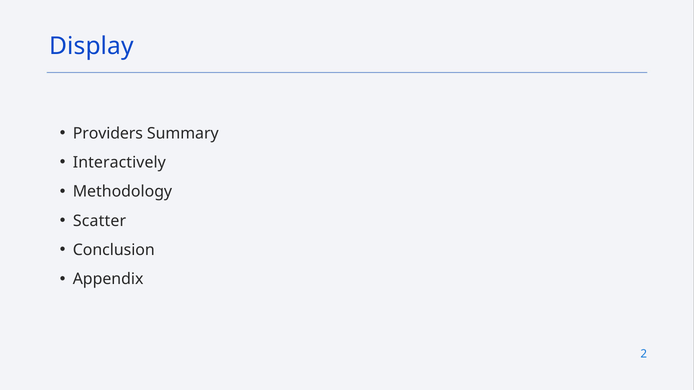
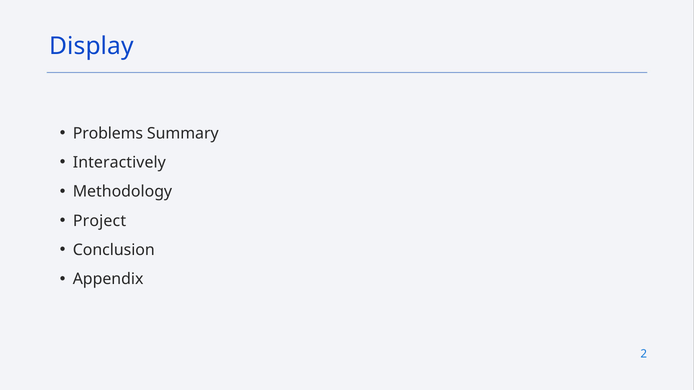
Providers: Providers -> Problems (108, 134)
Scatter: Scatter -> Project (100, 221)
